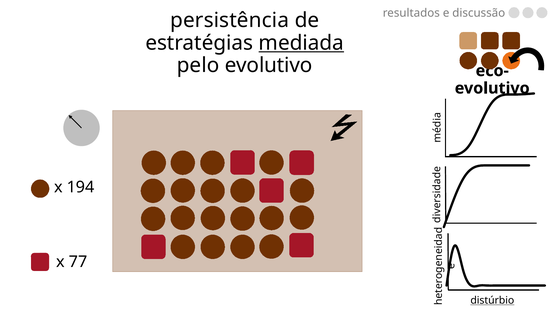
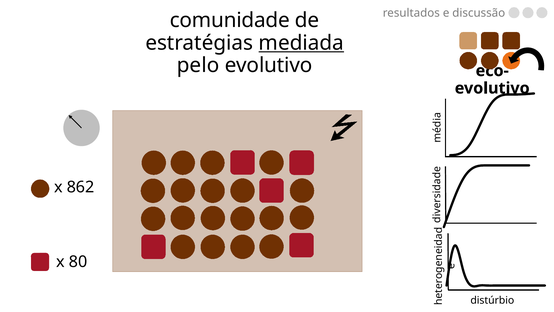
persistência: persistência -> comunidade (230, 20)
194: 194 -> 862 (81, 187)
77: 77 -> 80 (78, 262)
distúrbio underline: present -> none (492, 300)
